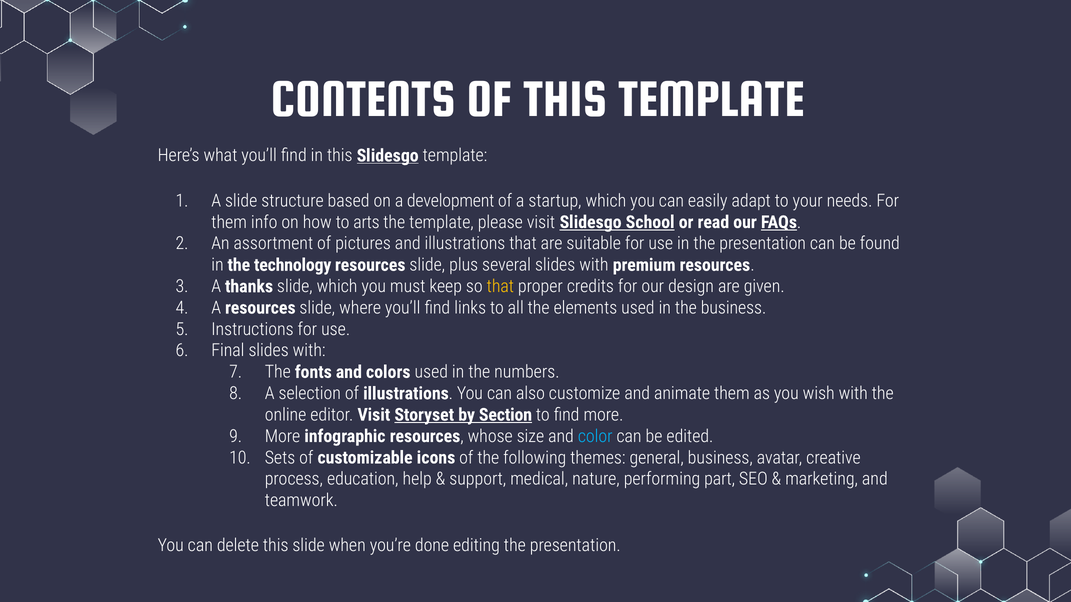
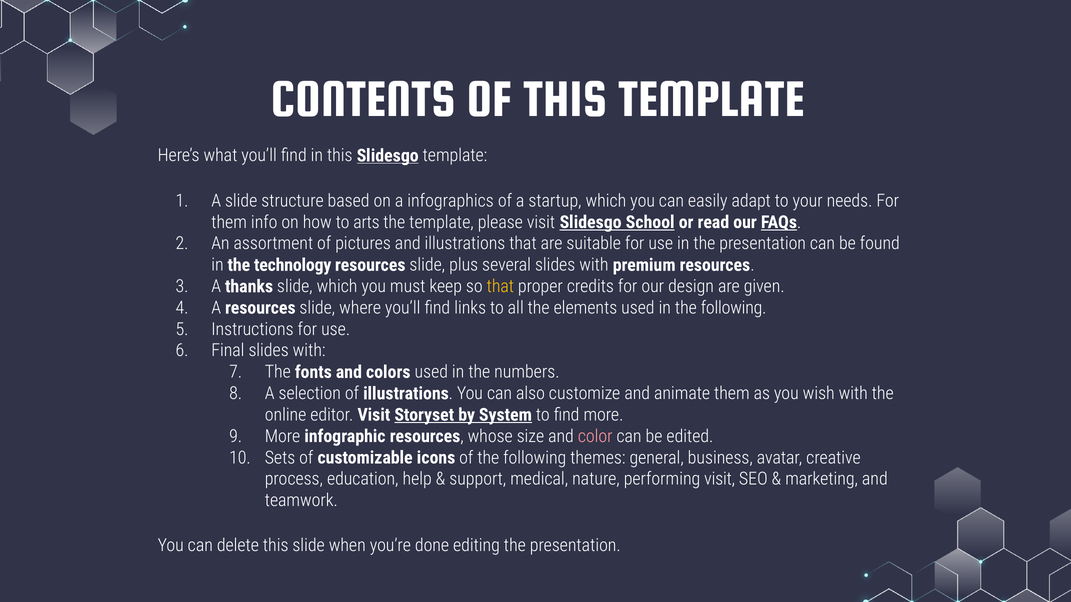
development: development -> infographics (451, 201)
in the business: business -> following (734, 308)
Section: Section -> System (505, 415)
color colour: light blue -> pink (595, 437)
performing part: part -> visit (720, 479)
